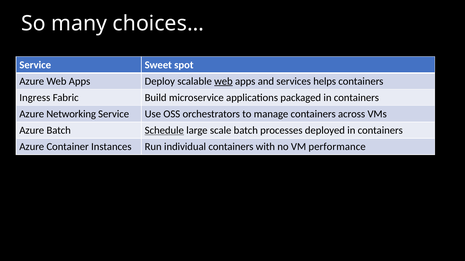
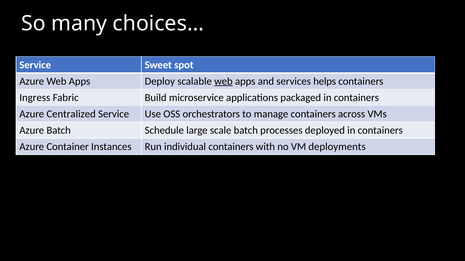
Networking: Networking -> Centralized (71, 114)
Schedule underline: present -> none (164, 131)
performance: performance -> deployments (337, 147)
